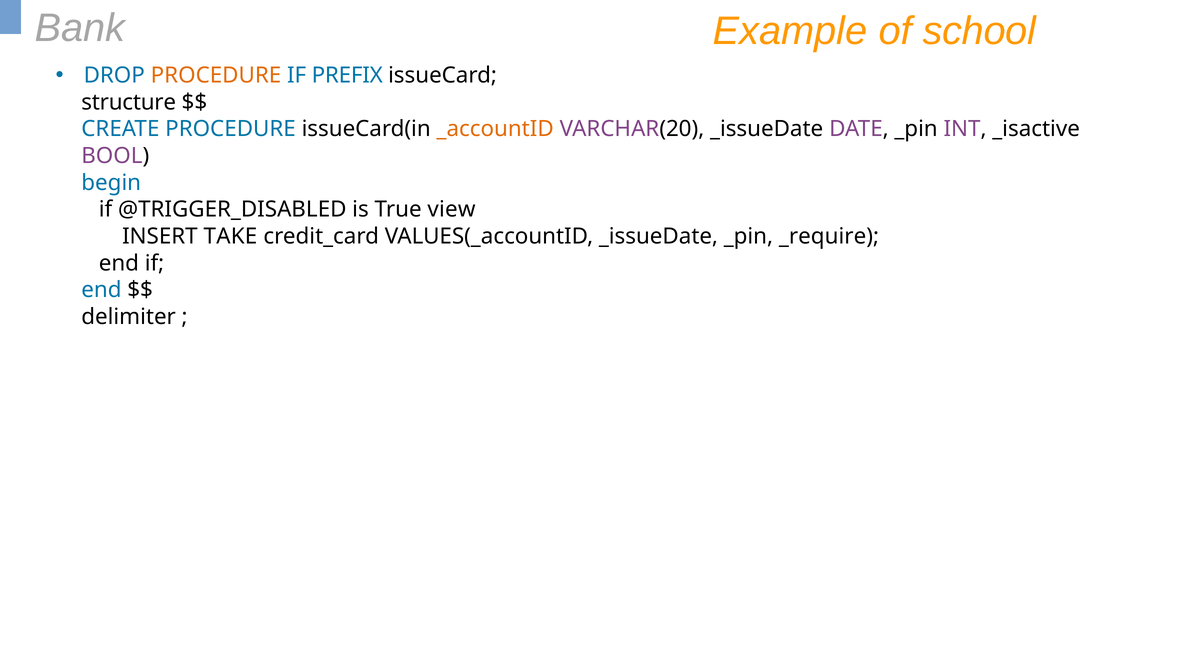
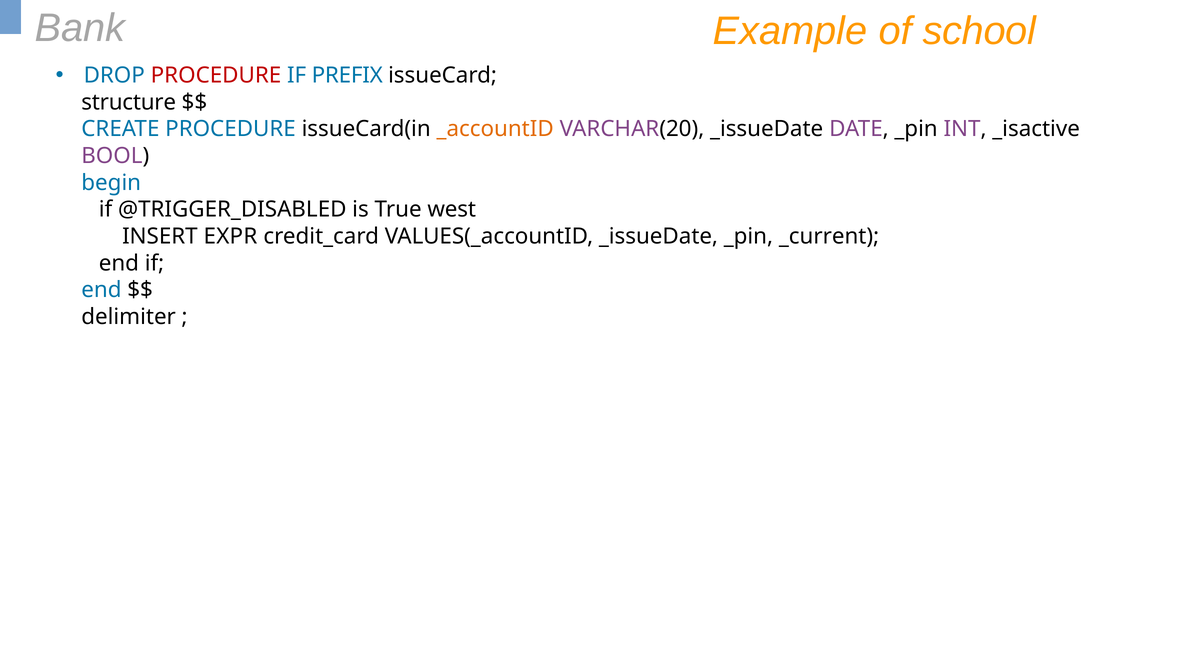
PROCEDURE colour: orange -> red (216, 75)
view: view -> west (452, 210)
TAKE: TAKE -> EXPR (230, 237)
_require: _require -> _current (829, 237)
